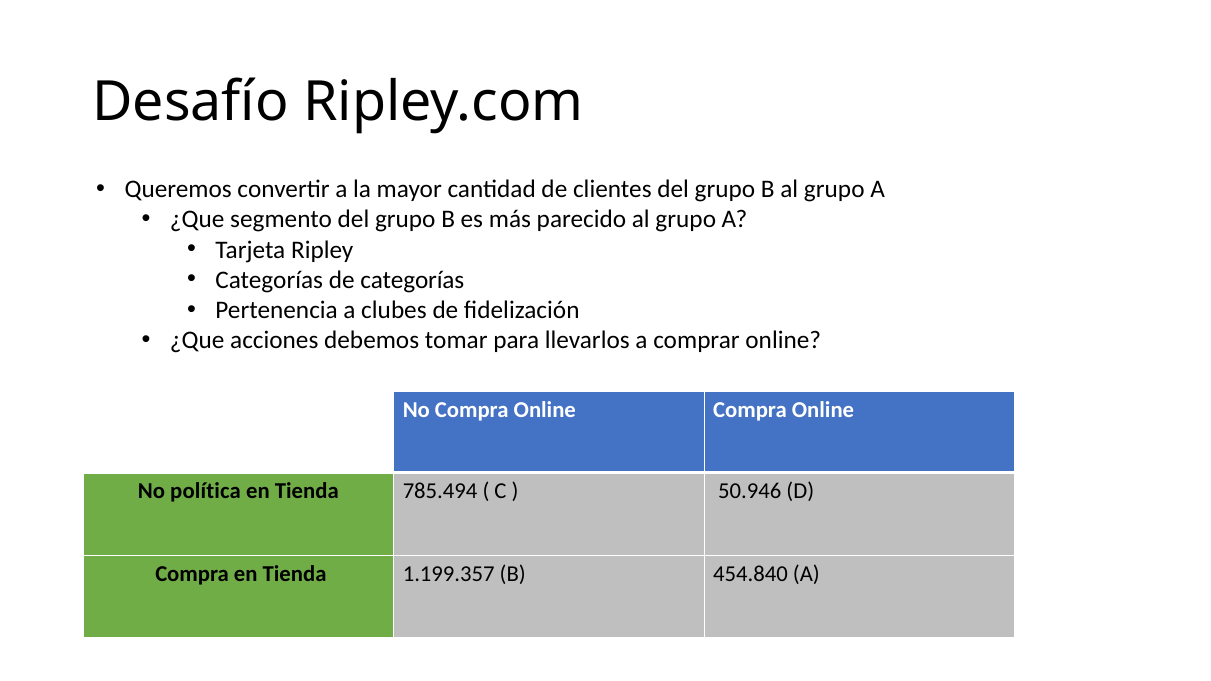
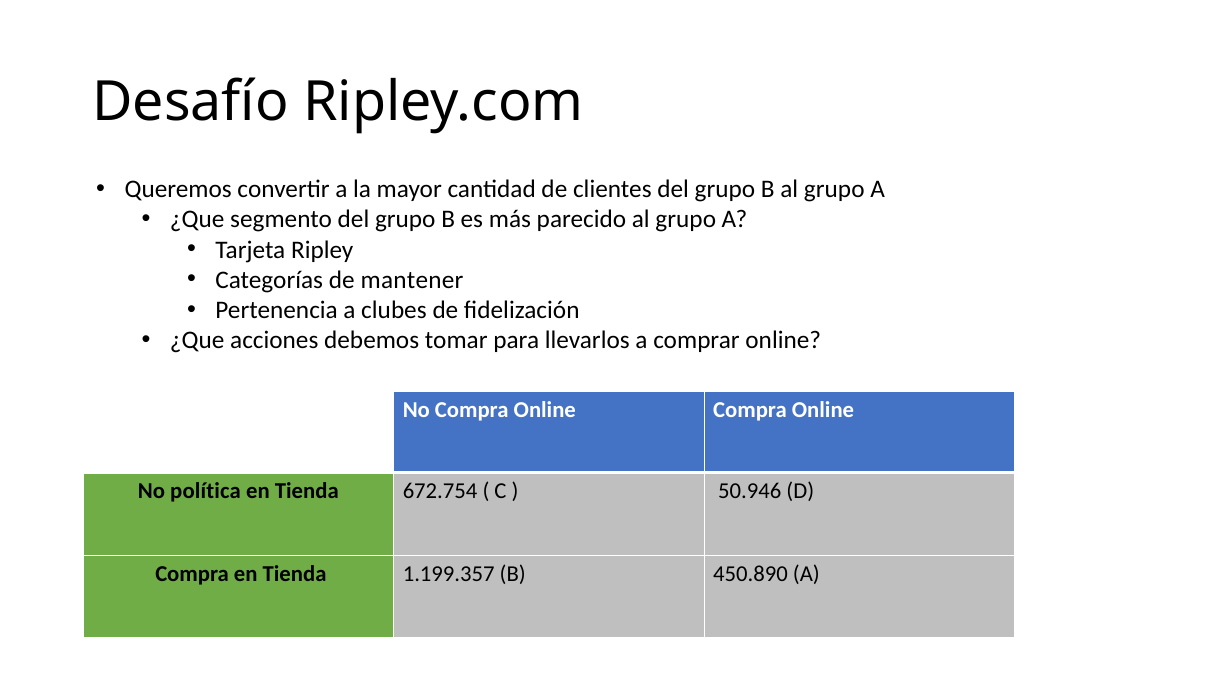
de categorías: categorías -> mantener (412, 280)
785.494: 785.494 -> 672.754 (440, 491)
454.840: 454.840 -> 450.890 (750, 574)
